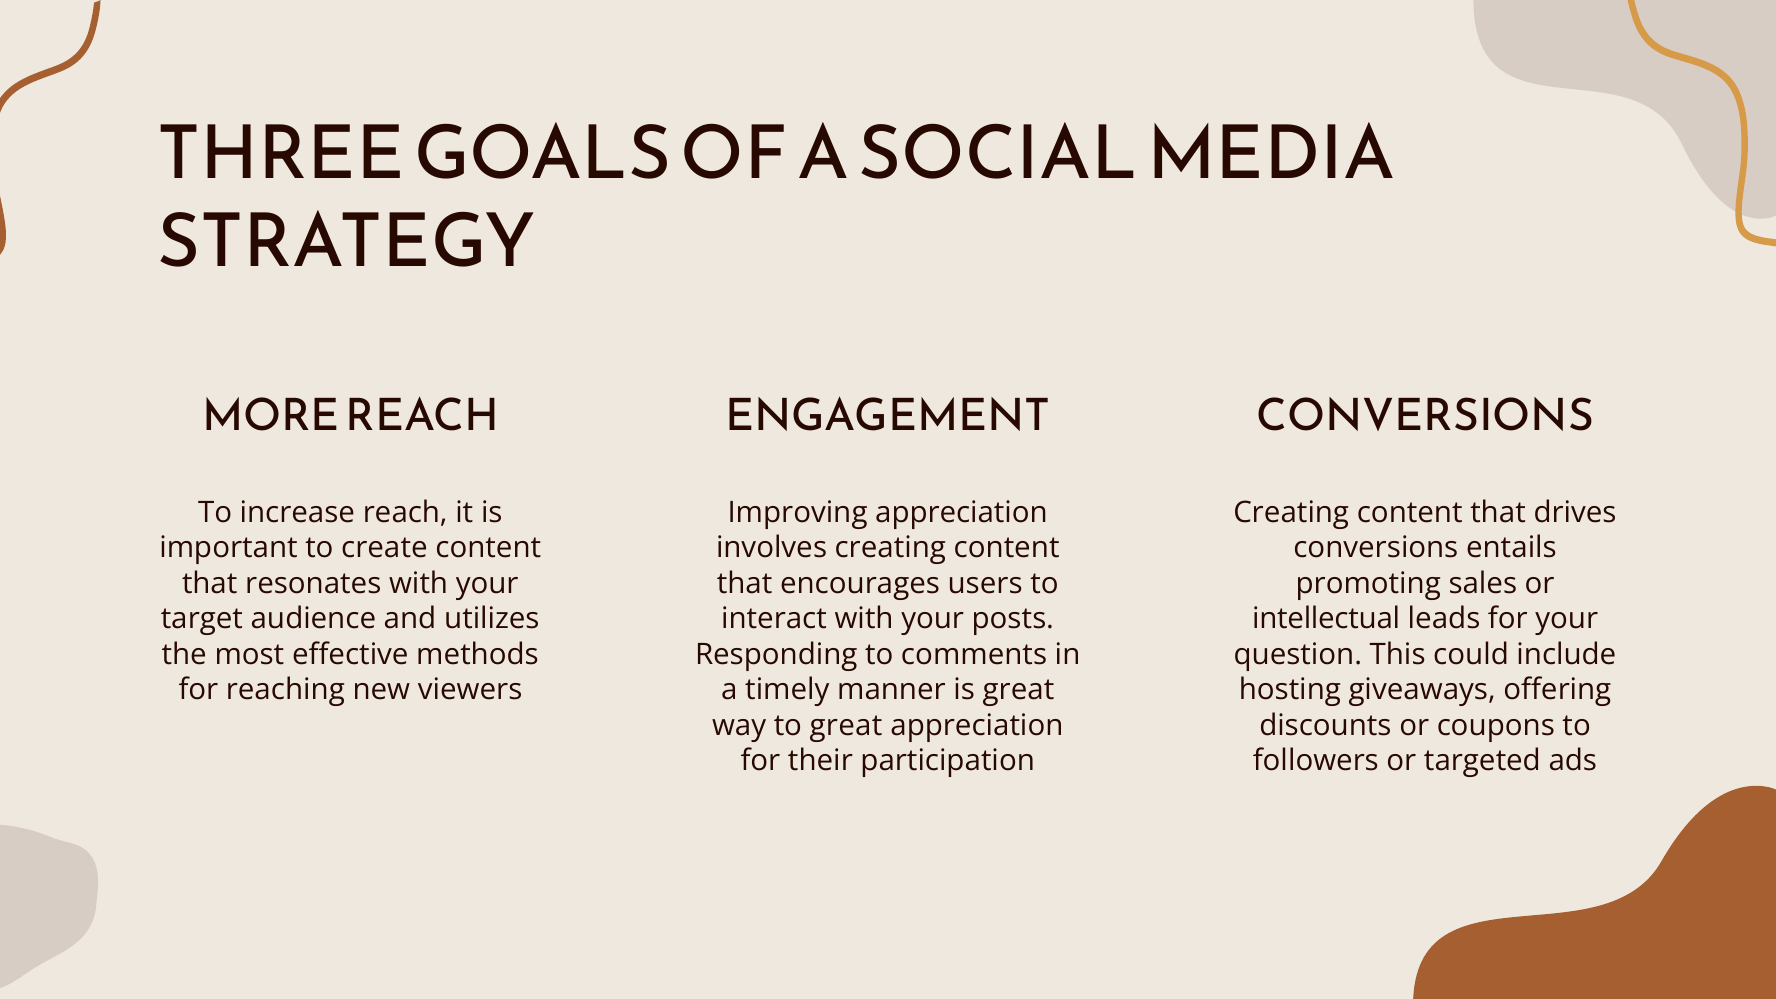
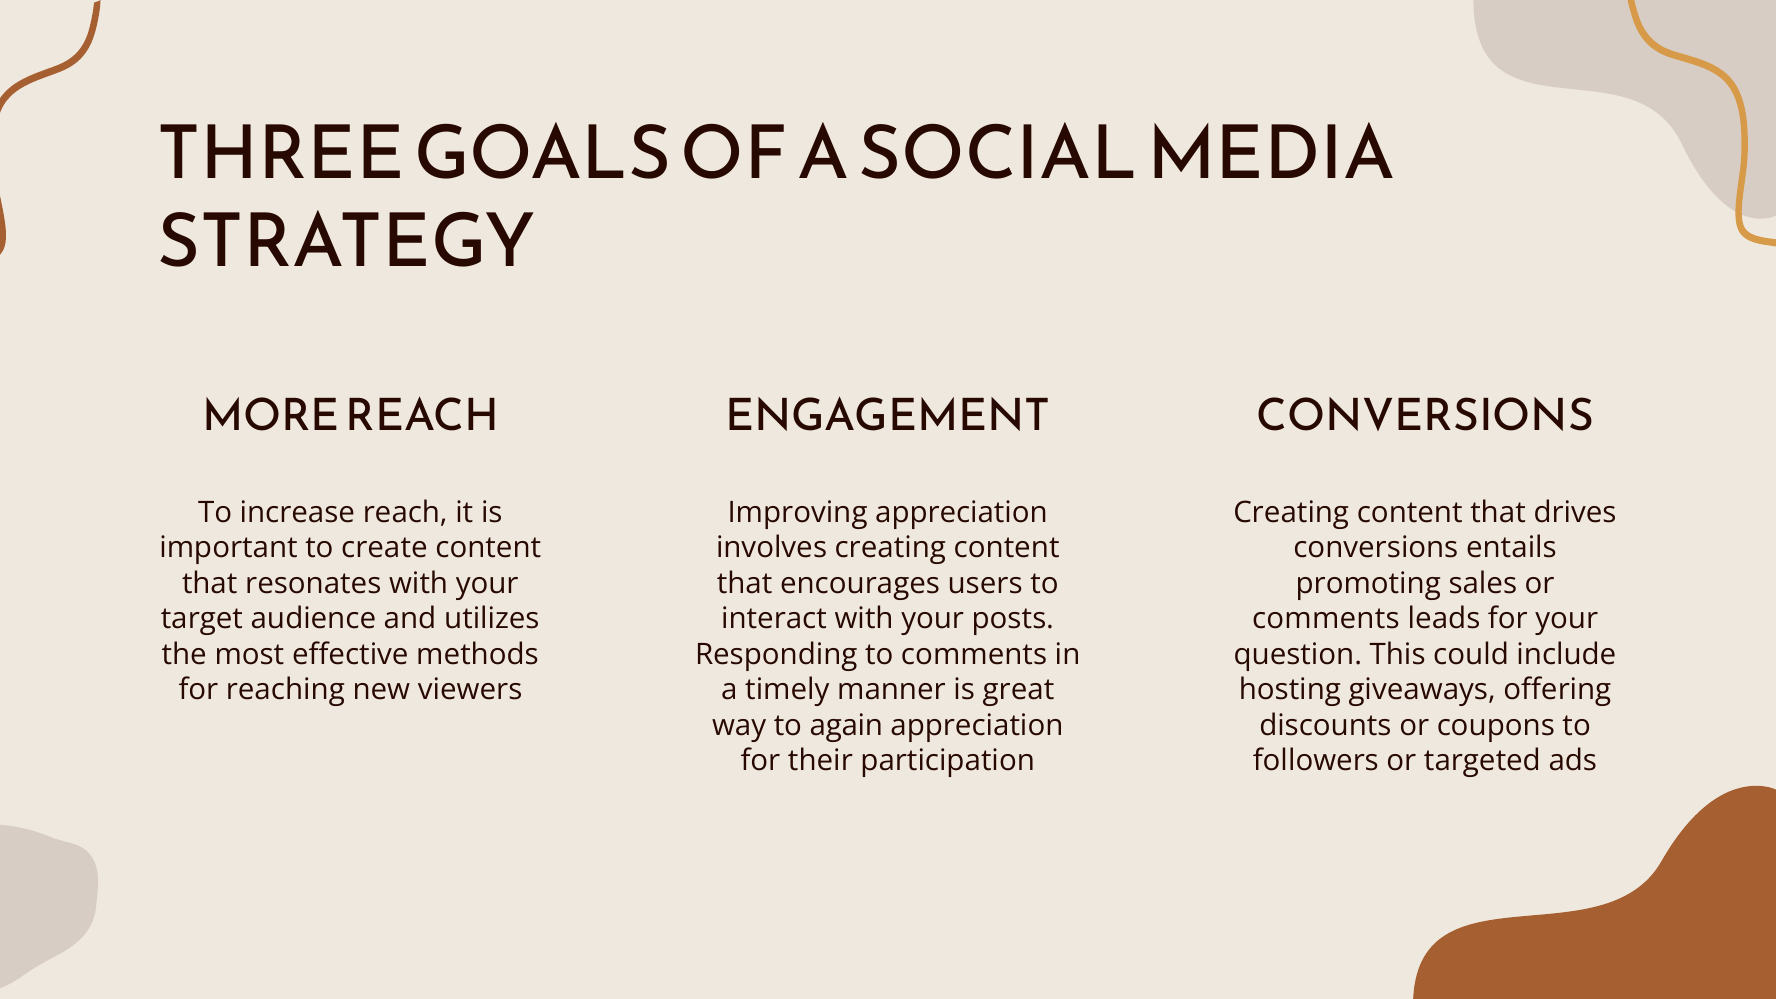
intellectual: intellectual -> comments (1326, 619)
to great: great -> again (846, 726)
